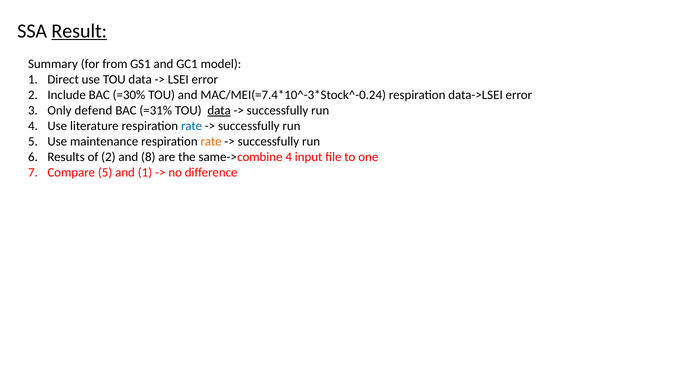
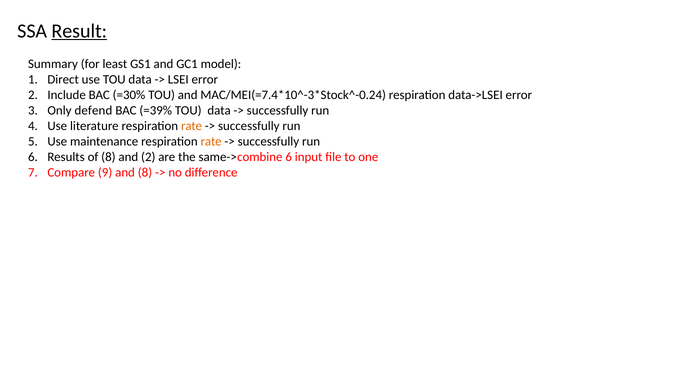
from: from -> least (115, 64)
=31%: =31% -> =39% (156, 111)
data underline: present -> none (219, 111)
rate colour: blue -> orange (192, 126)
of 2: 2 -> 8 (108, 157)
and 8: 8 -> 2 (148, 157)
same->combine 4: 4 -> 6 (289, 157)
Compare 5: 5 -> 9 (105, 173)
and 1: 1 -> 8 (145, 173)
